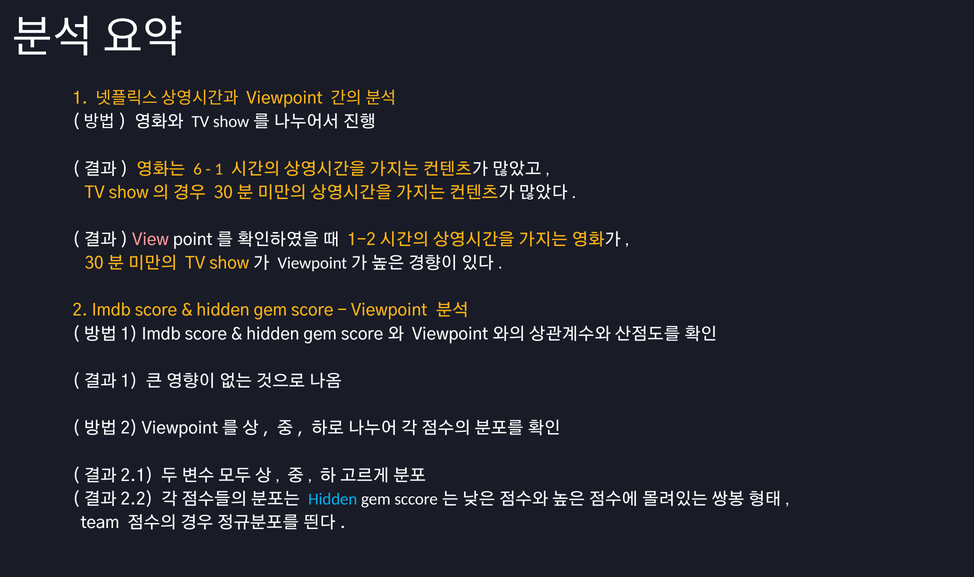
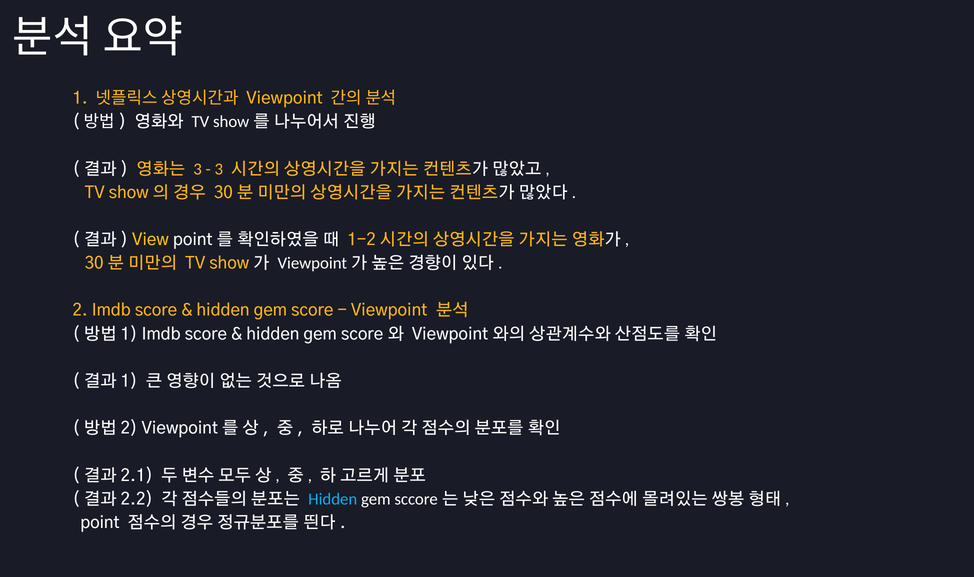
6: 6 -> 3 (198, 169)
1: 1 -> 3 (219, 169)
View colour: pink -> yellow (151, 240)
team: team -> point (100, 522)
